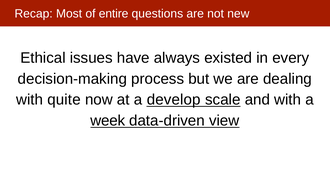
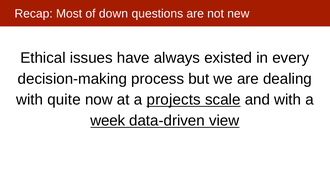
entire: entire -> down (113, 14)
develop: develop -> projects (174, 100)
